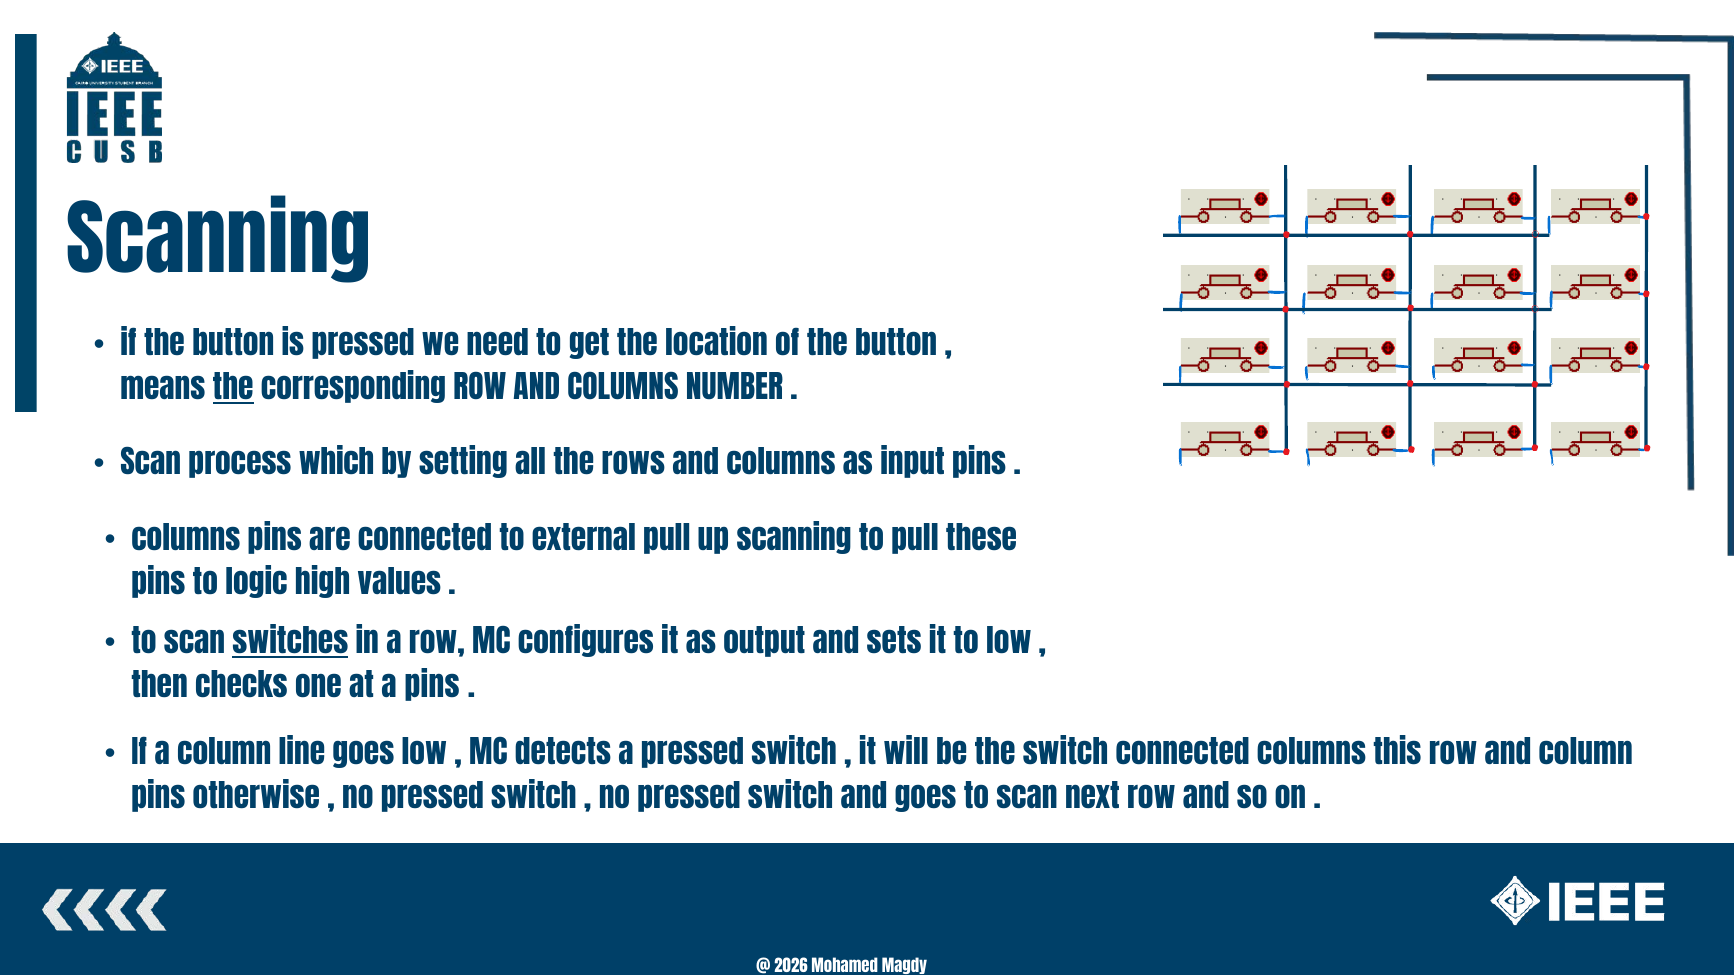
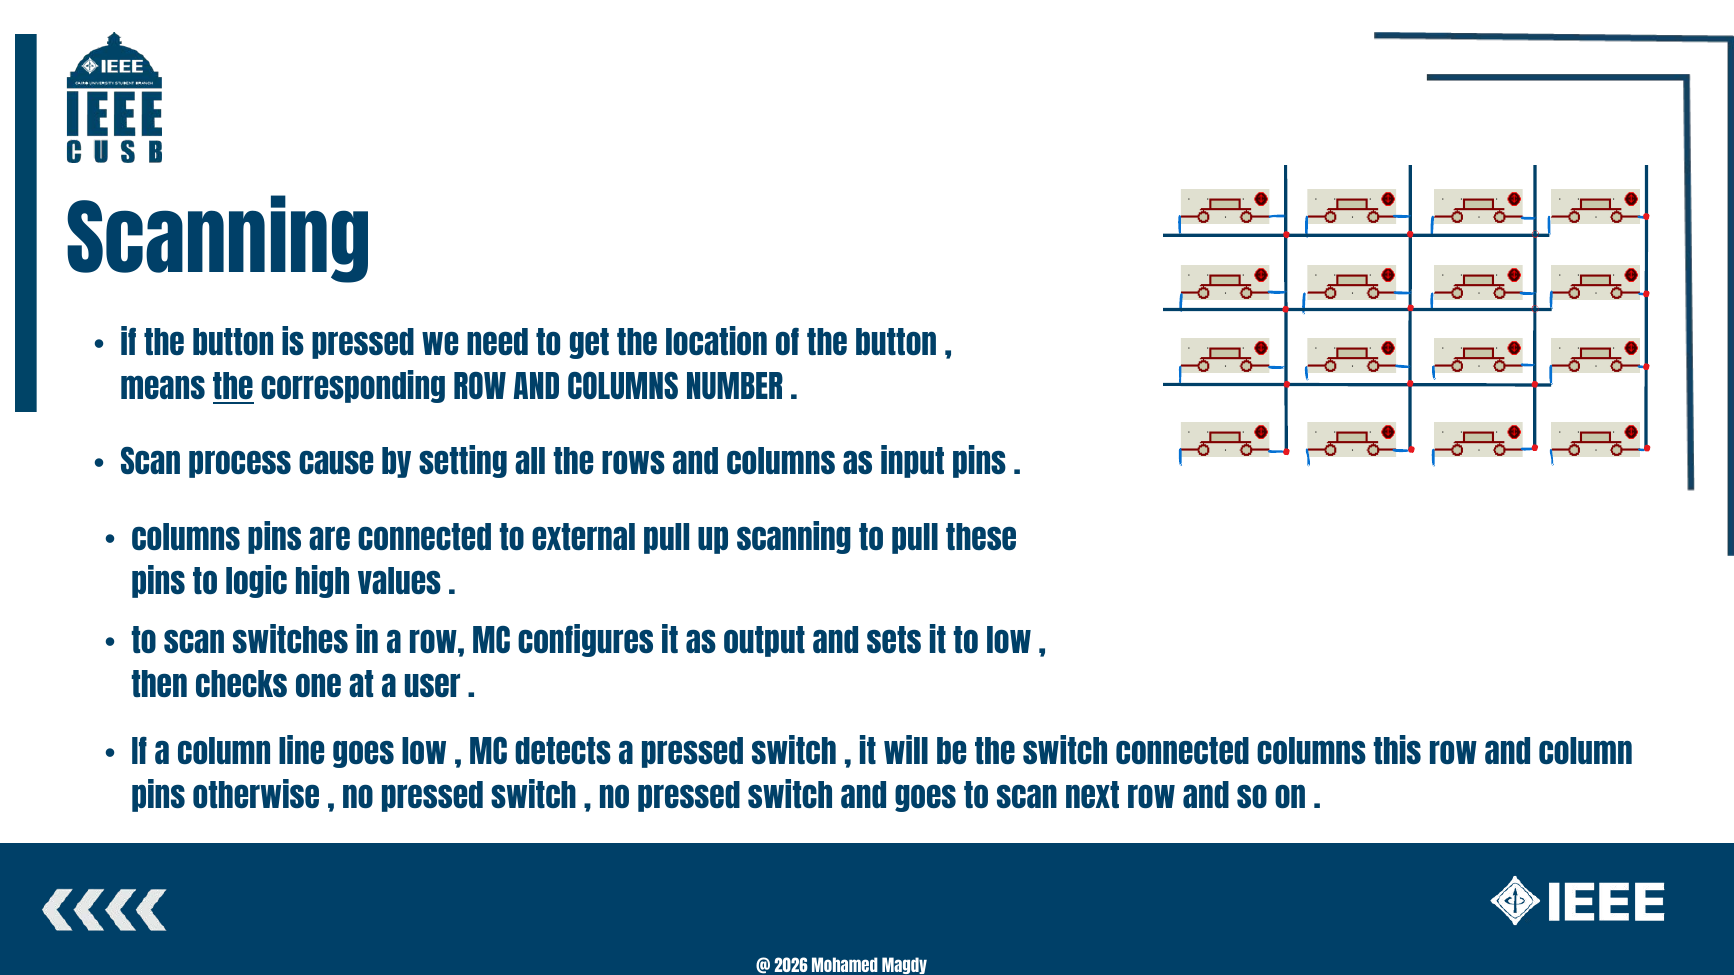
which: which -> cause (337, 465)
switches underline: present -> none (290, 644)
a pins: pins -> user (432, 688)
